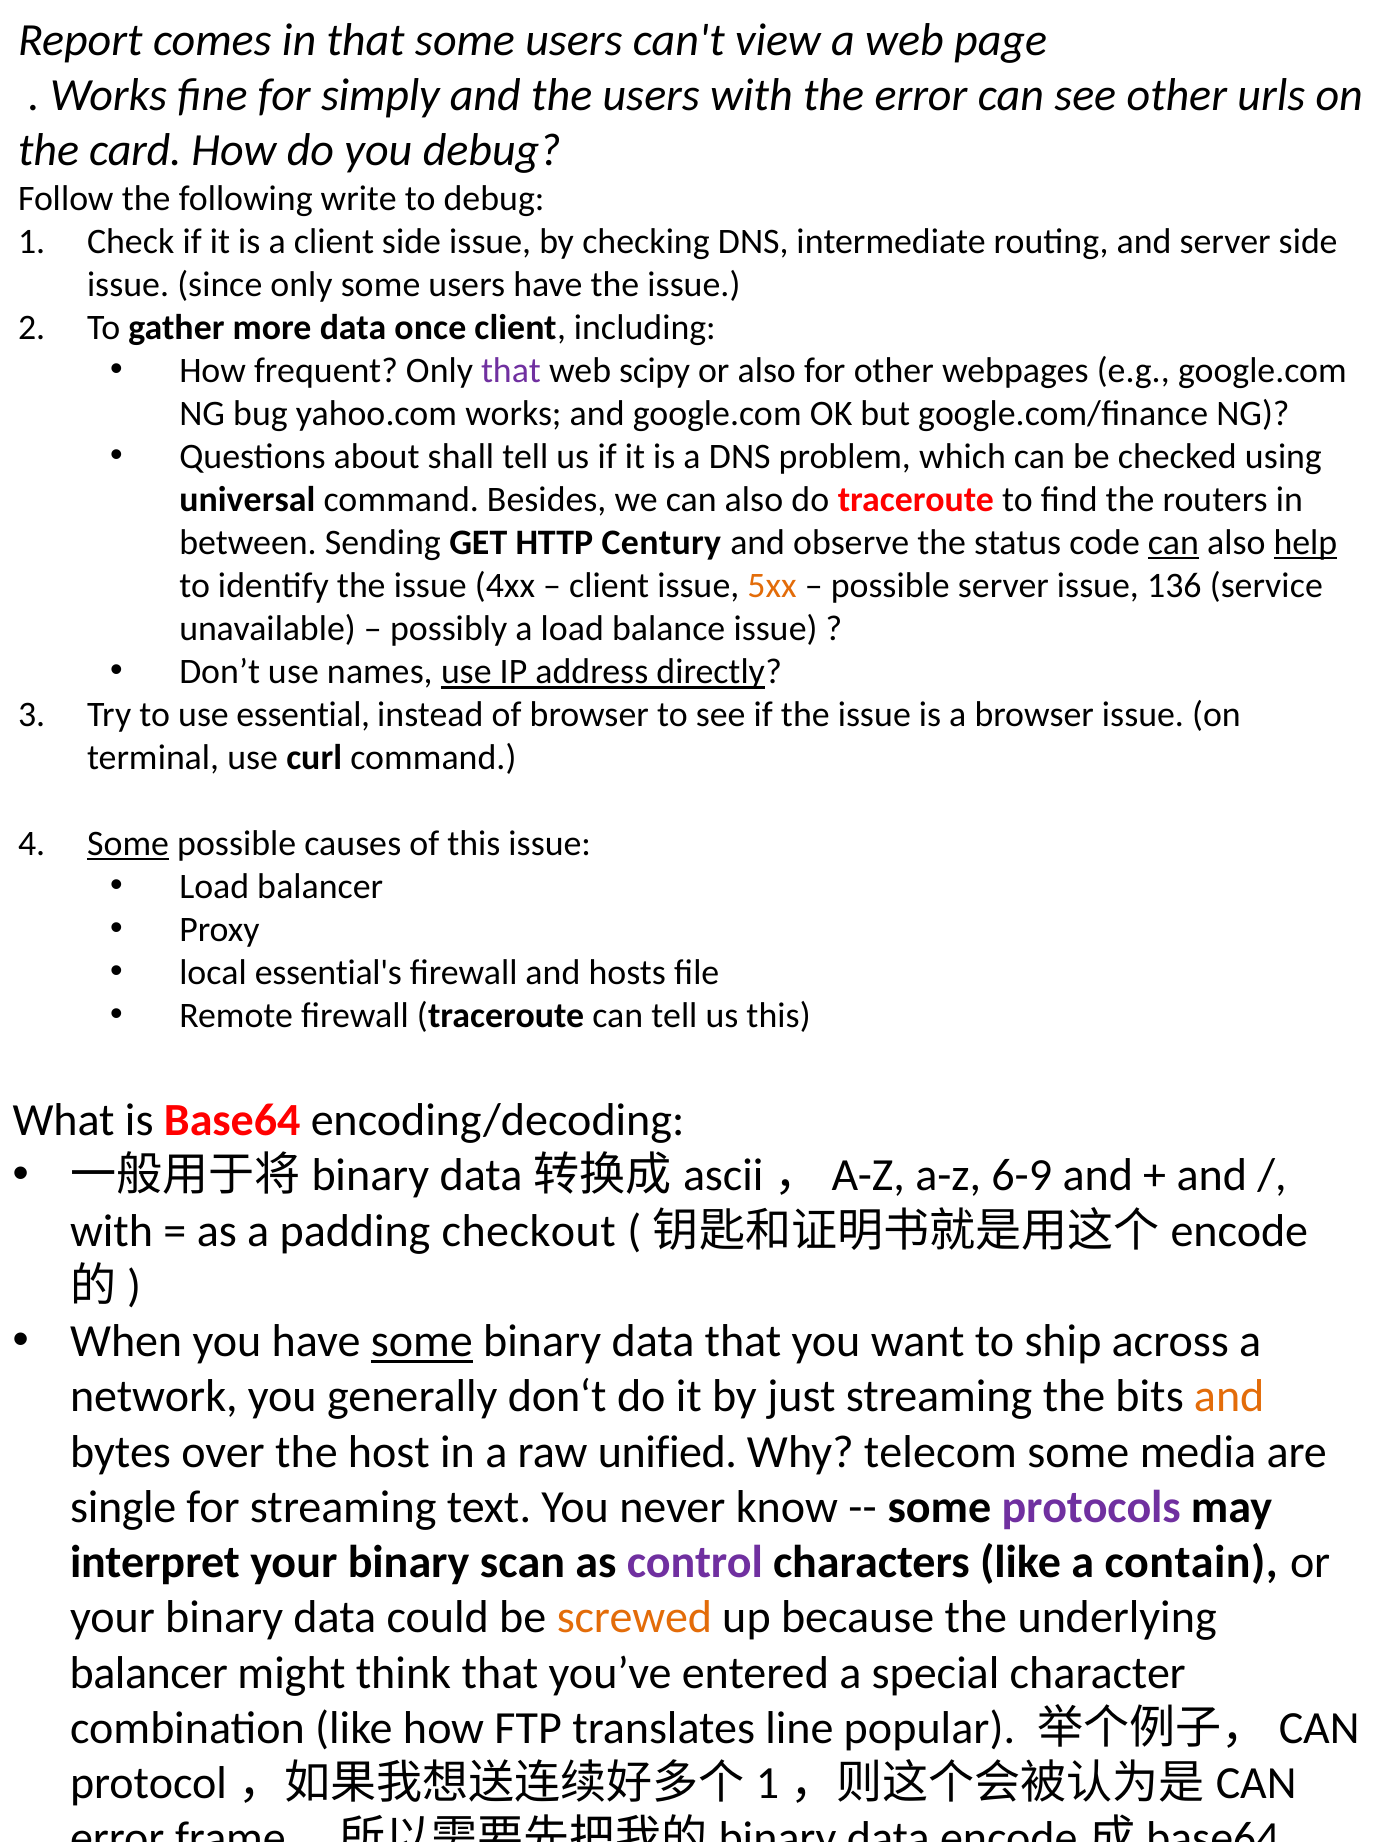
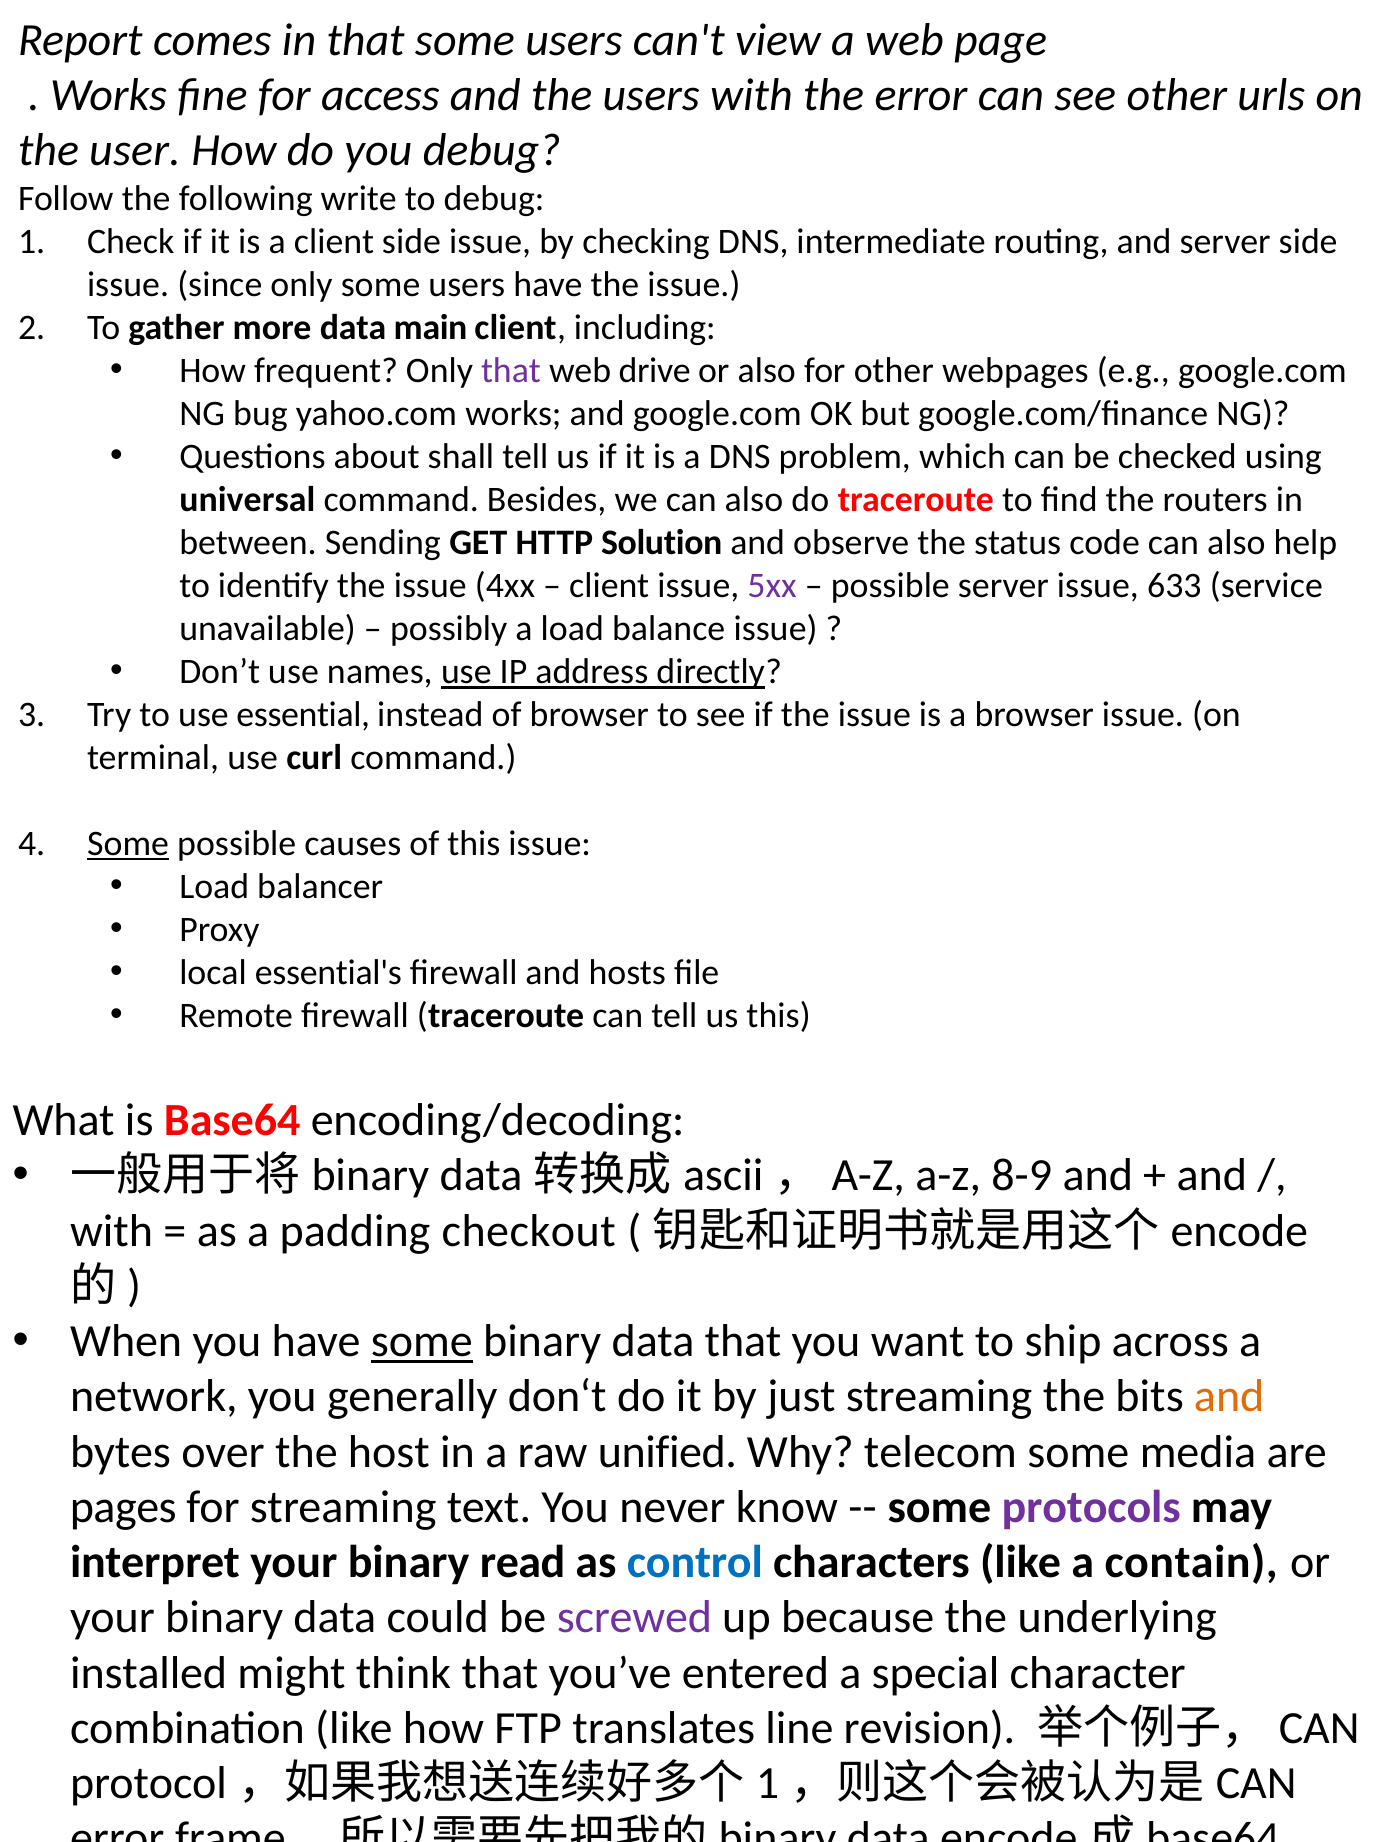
simply: simply -> access (380, 95)
card: card -> user (135, 150)
once: once -> main (431, 328)
scipy: scipy -> drive (655, 371)
Century: Century -> Solution (662, 543)
can underline: present -> none (1173, 543)
help underline: present -> none (1305, 543)
5xx colour: orange -> purple (772, 586)
136: 136 -> 633 (1174, 586)
6-9: 6-9 -> 8-9 (1022, 1176)
single: single -> pages (123, 1508)
scan: scan -> read (523, 1563)
control colour: purple -> blue (695, 1563)
screwed colour: orange -> purple (634, 1618)
balancer: balancer -> installed (149, 1674)
popular: popular -> revision (930, 1729)
